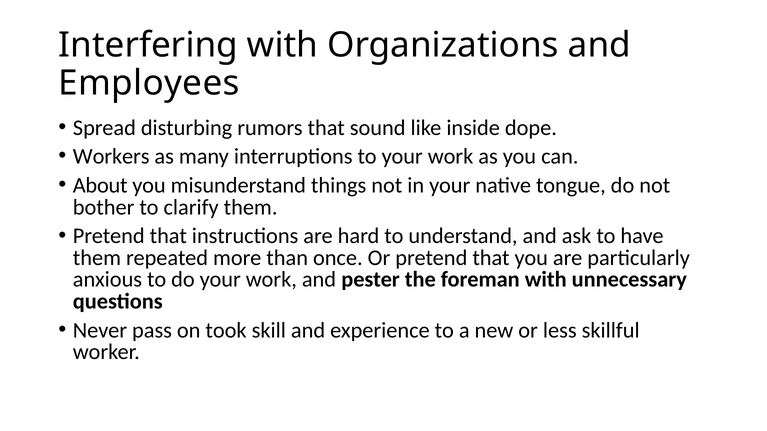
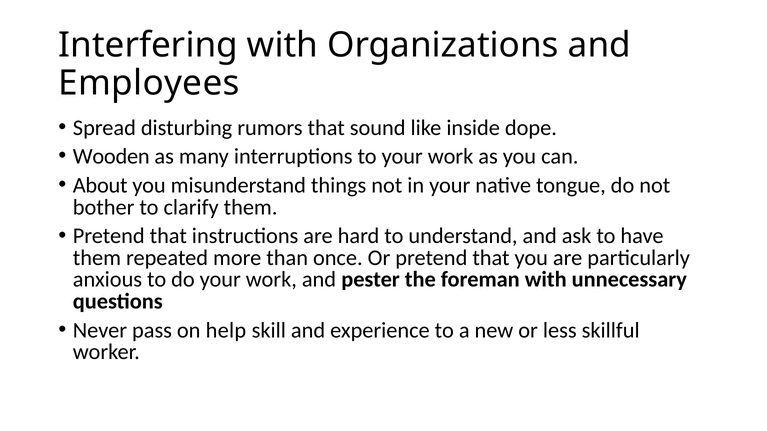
Workers: Workers -> Wooden (111, 157)
took: took -> help (226, 331)
